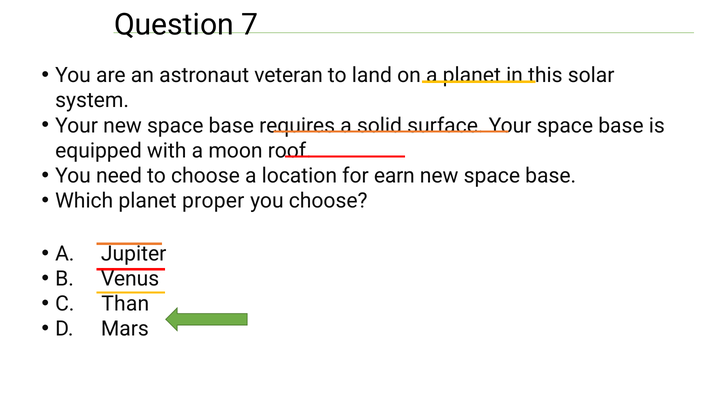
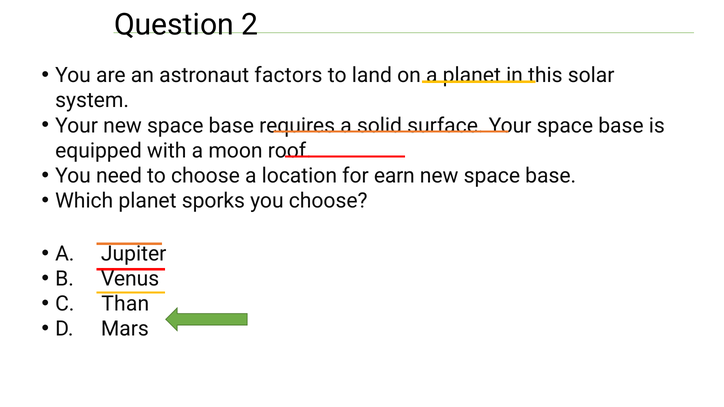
7: 7 -> 2 (250, 25)
veteran: veteran -> factors (288, 75)
proper: proper -> sporks (213, 201)
